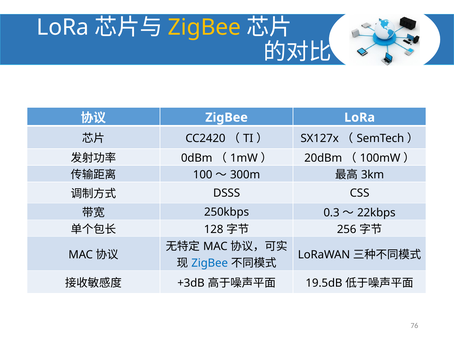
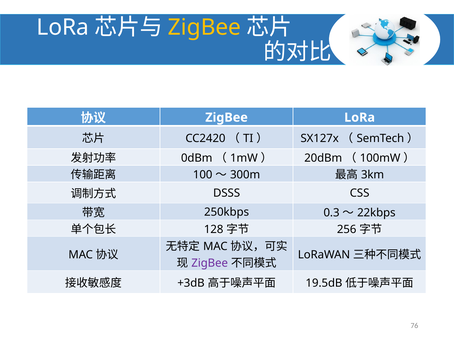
ZigBee colour: blue -> purple (210, 263)
